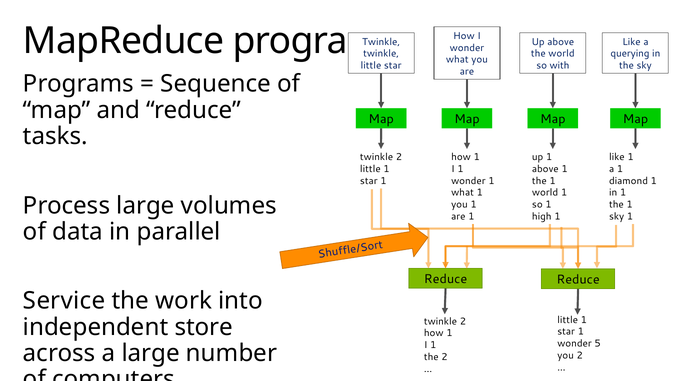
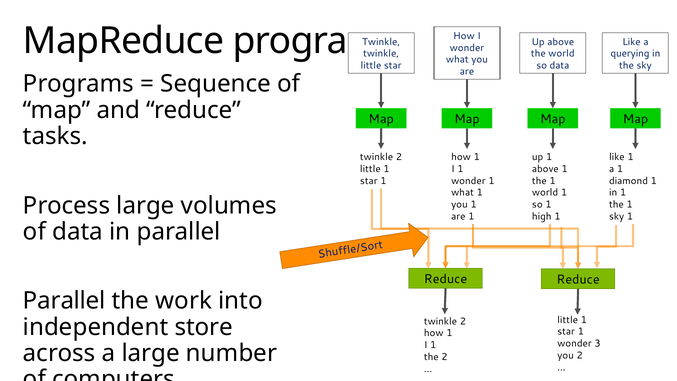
so with: with -> data (559, 65)
Service: Service -> Parallel (64, 301)
5: 5 -> 3 (598, 343)
